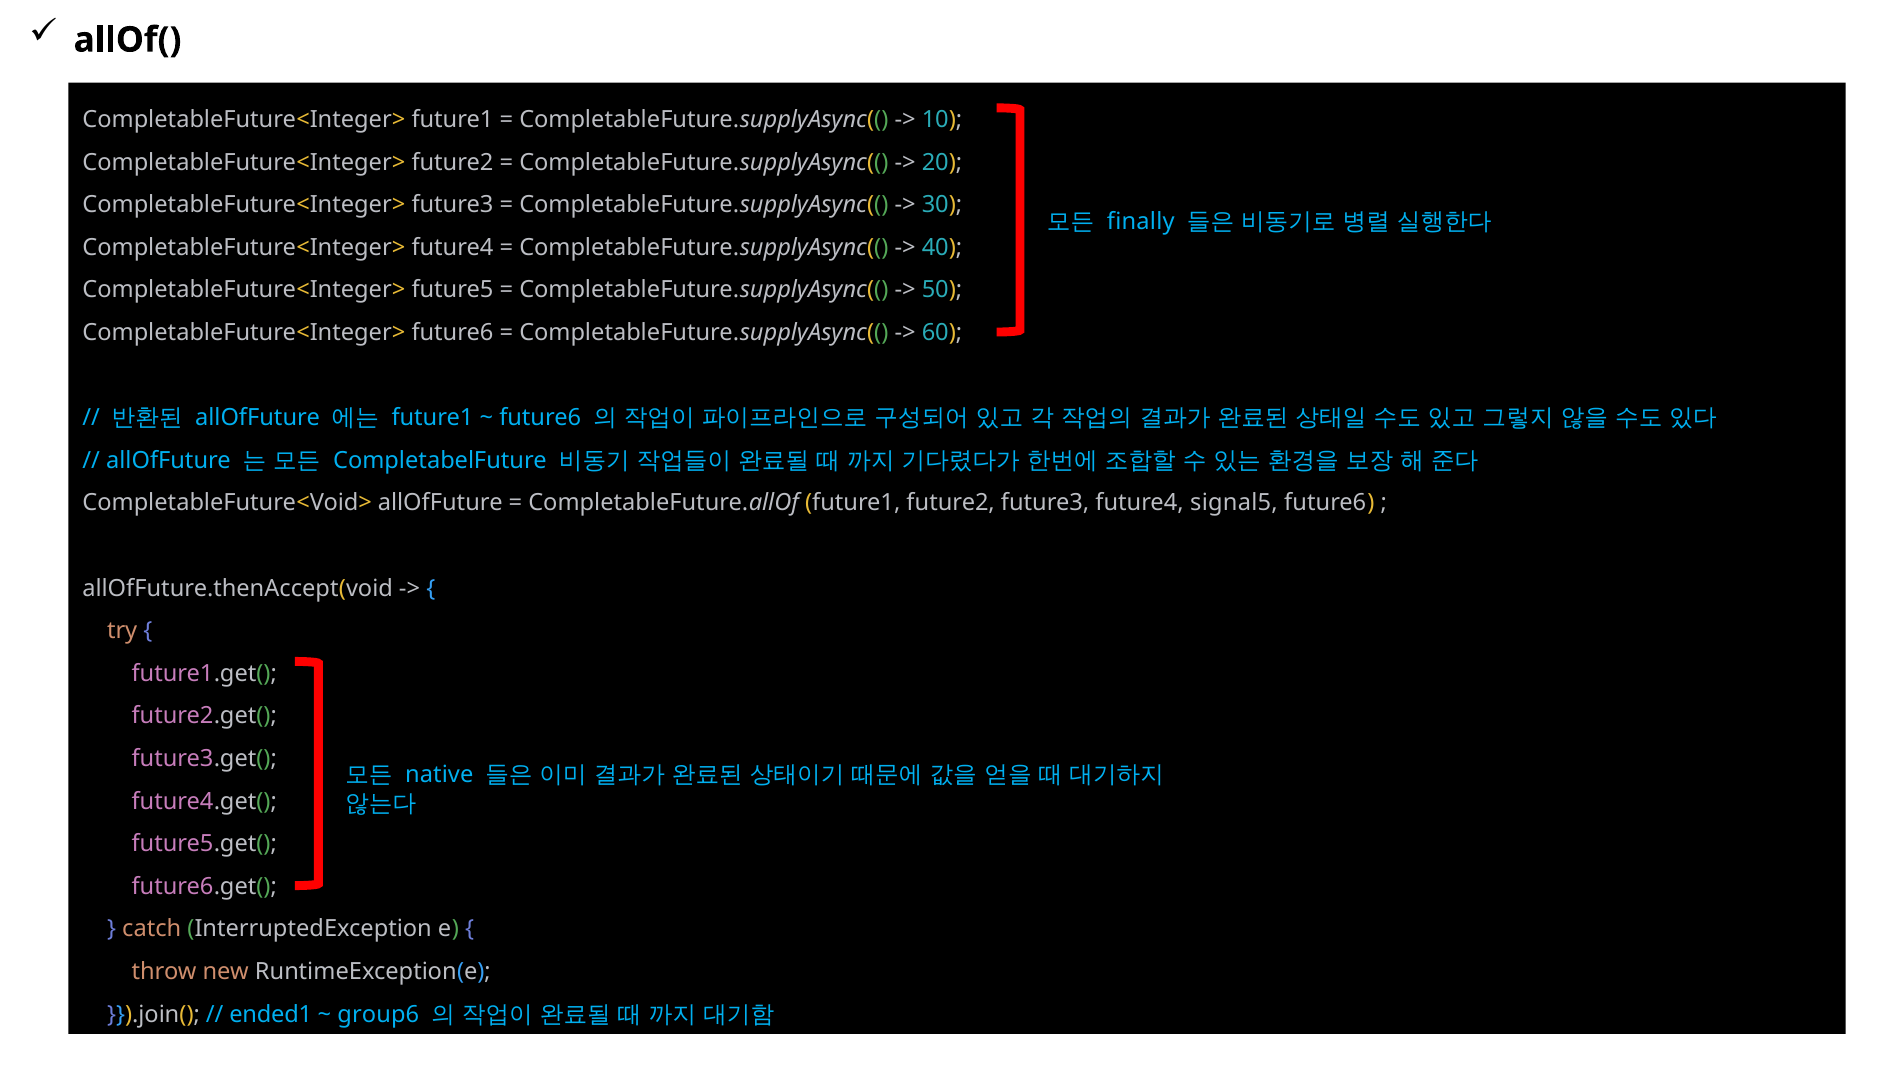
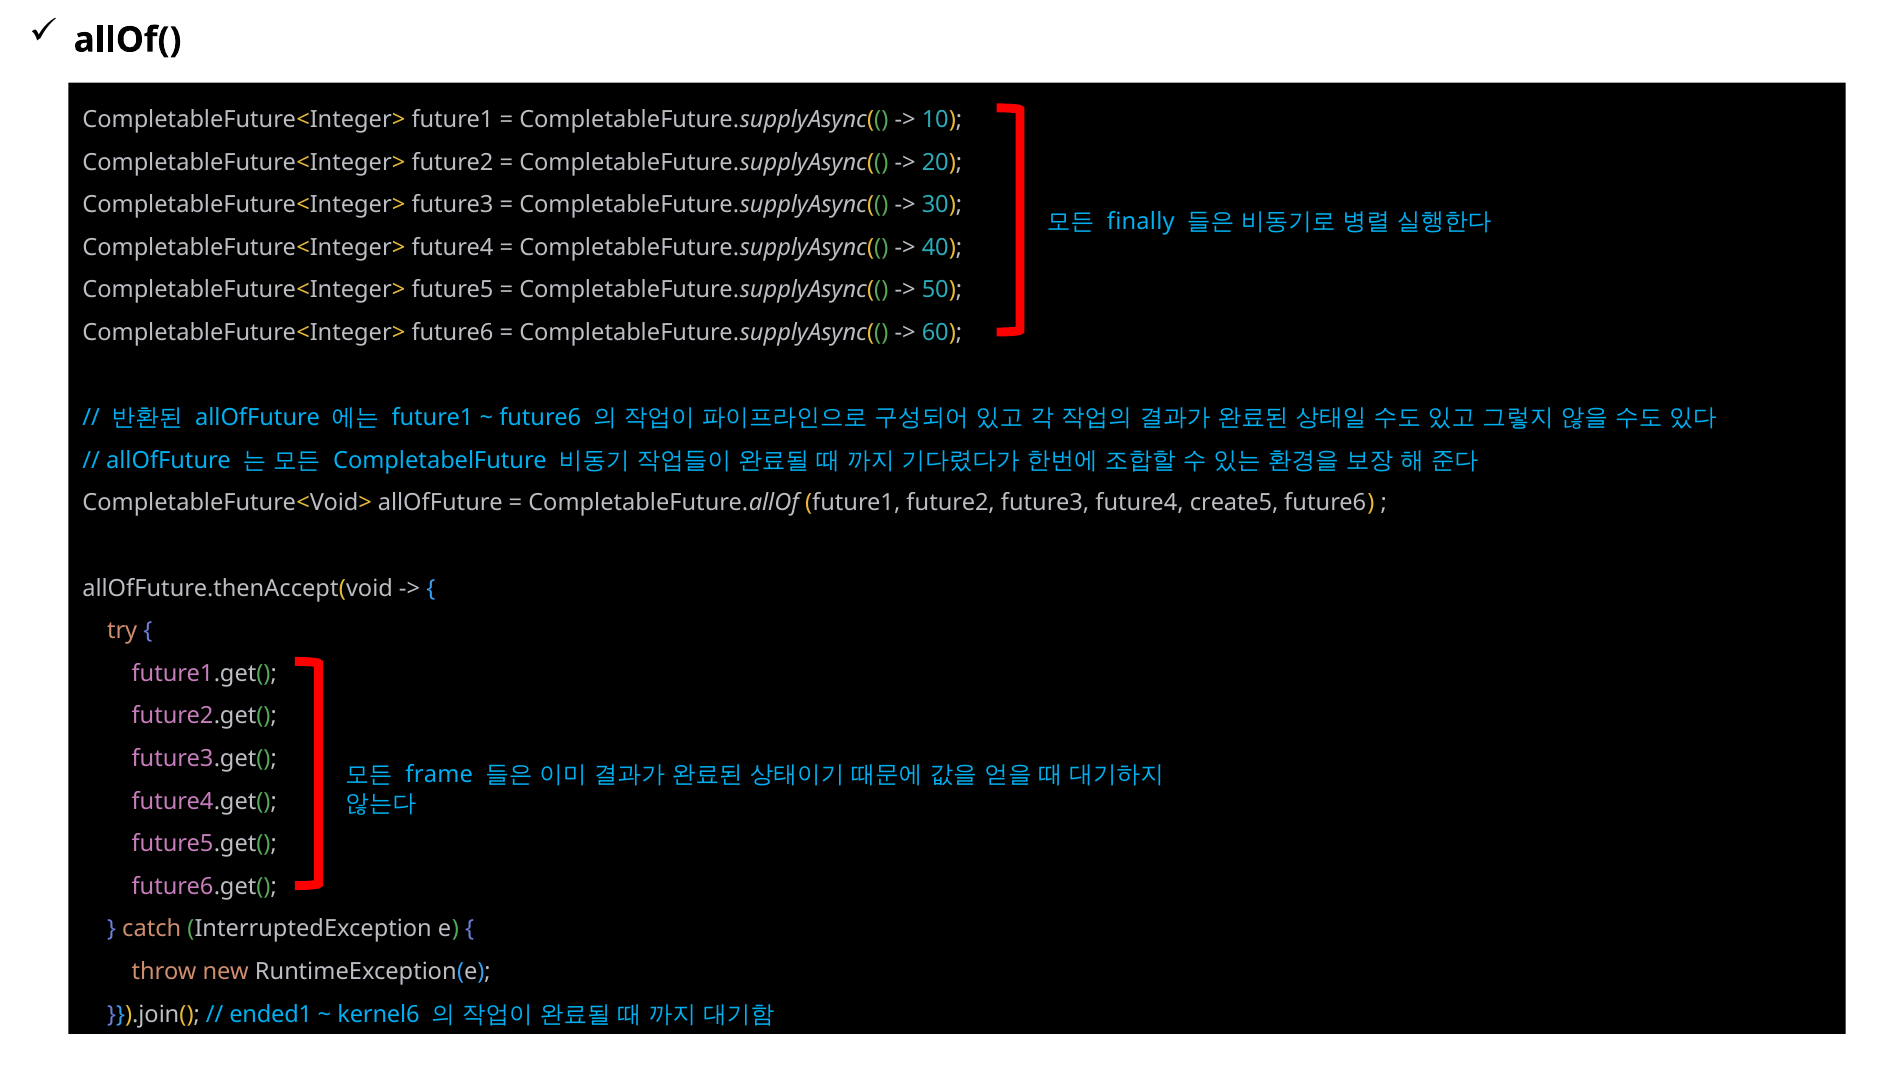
signal5: signal5 -> create5 (1234, 503)
native: native -> frame (439, 775)
group6: group6 -> kernel6 (378, 1014)
